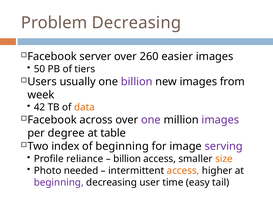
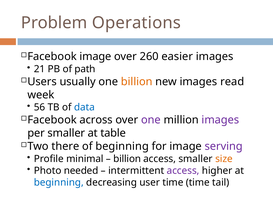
Problem Decreasing: Decreasing -> Operations (136, 23)
server: server -> image (95, 56)
50: 50 -> 21 (40, 69)
tiers: tiers -> path (85, 69)
billion colour: purple -> orange (137, 82)
from: from -> read (232, 82)
42: 42 -> 56 (40, 107)
data colour: orange -> blue (84, 107)
per degree: degree -> smaller (66, 133)
index: index -> there (65, 146)
reliance: reliance -> minimal (85, 159)
access colour: orange -> purple (183, 170)
beginning colour: purple -> blue (59, 182)
time easy: easy -> time (198, 182)
